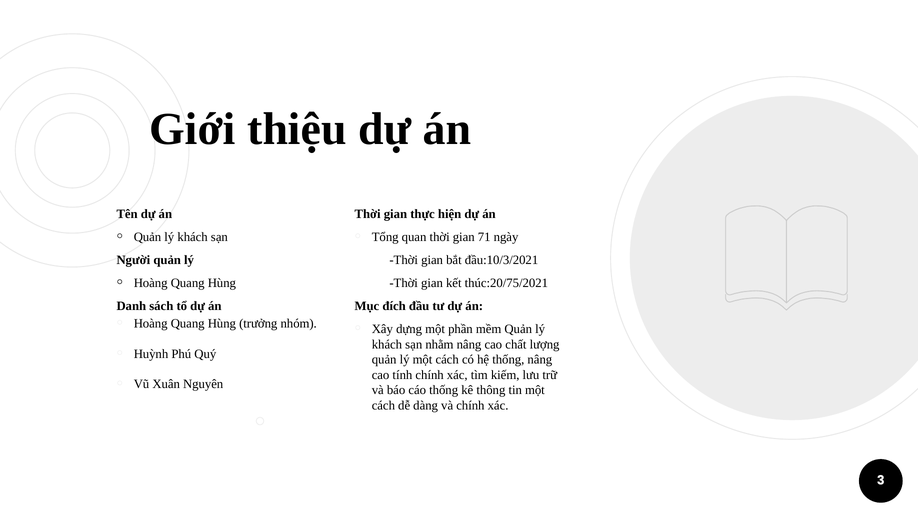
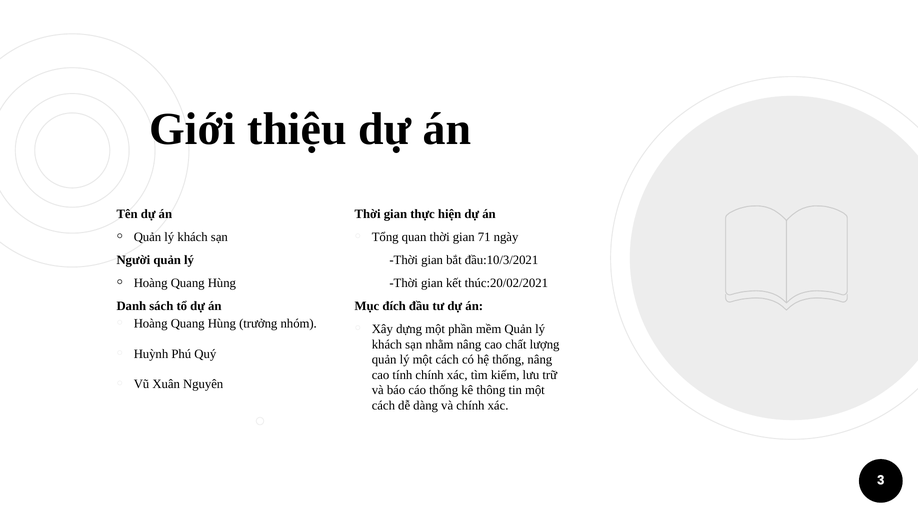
thúc:20/75/2021: thúc:20/75/2021 -> thúc:20/02/2021 (506, 283)
